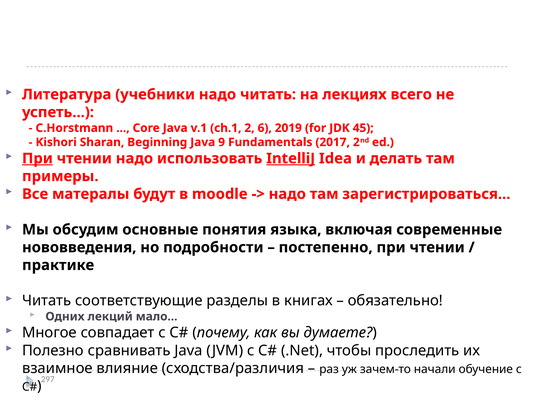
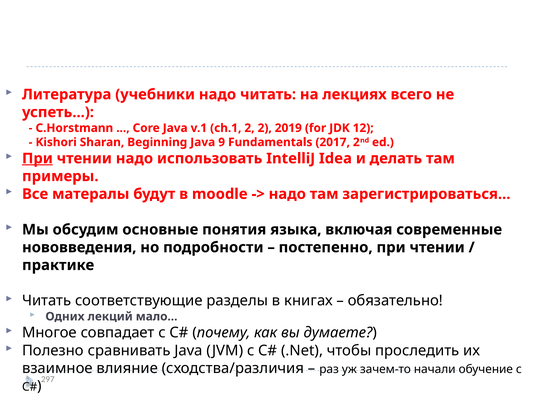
2 6: 6 -> 2 (265, 128)
45: 45 -> 12 (363, 128)
IntelliJ underline: present -> none (291, 159)
